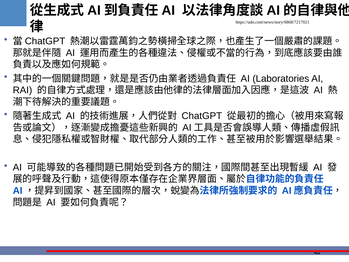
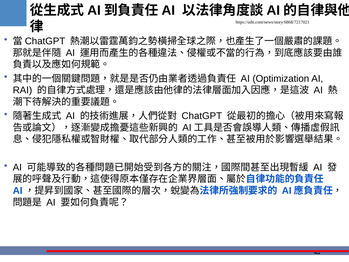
Laboratories: Laboratories -> Optimization (281, 79)
